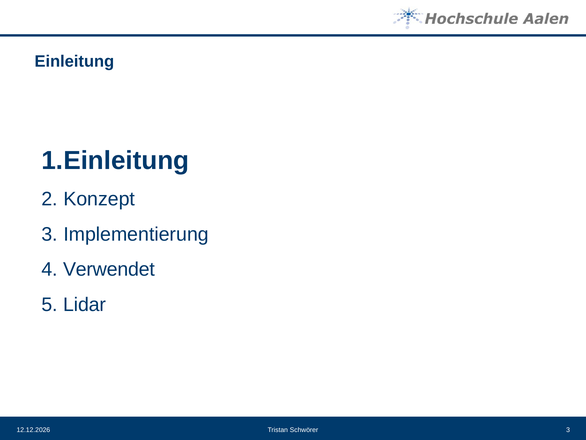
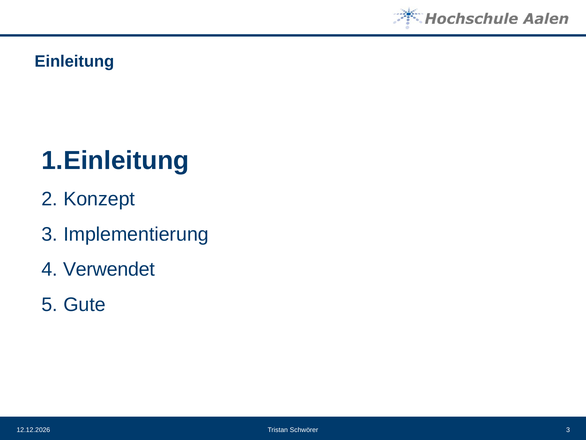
Lidar: Lidar -> Gute (84, 304)
